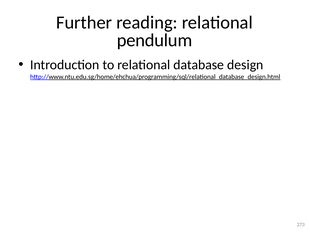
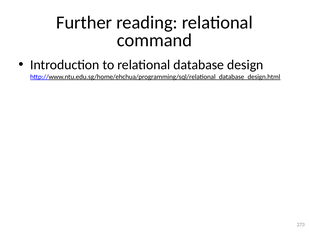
pendulum: pendulum -> command (154, 40)
